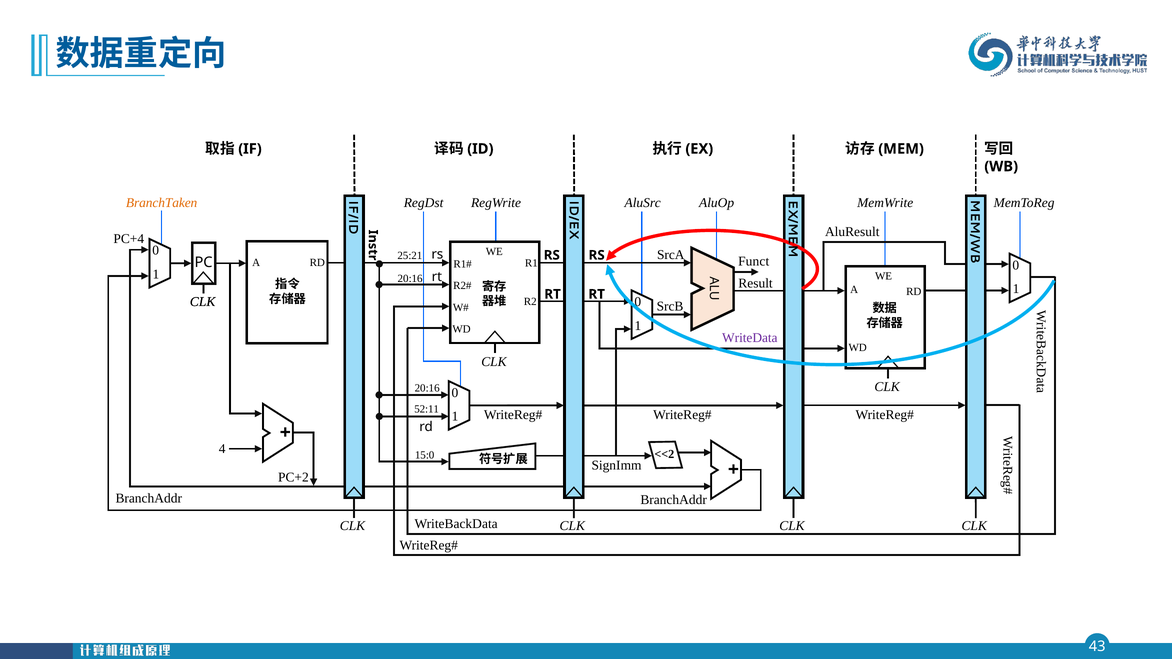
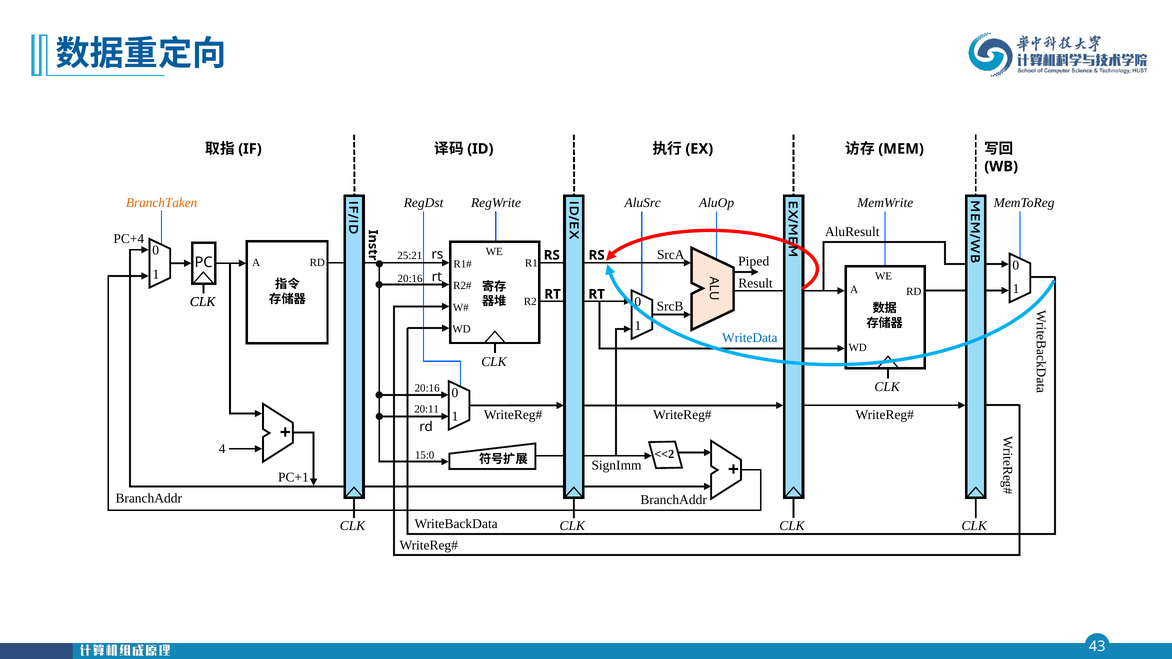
Funct: Funct -> Piped (754, 262)
WriteData colour: purple -> blue (750, 338)
52:11: 52:11 -> 20:11 (427, 409)
PC+2: PC+2 -> PC+1 (293, 478)
